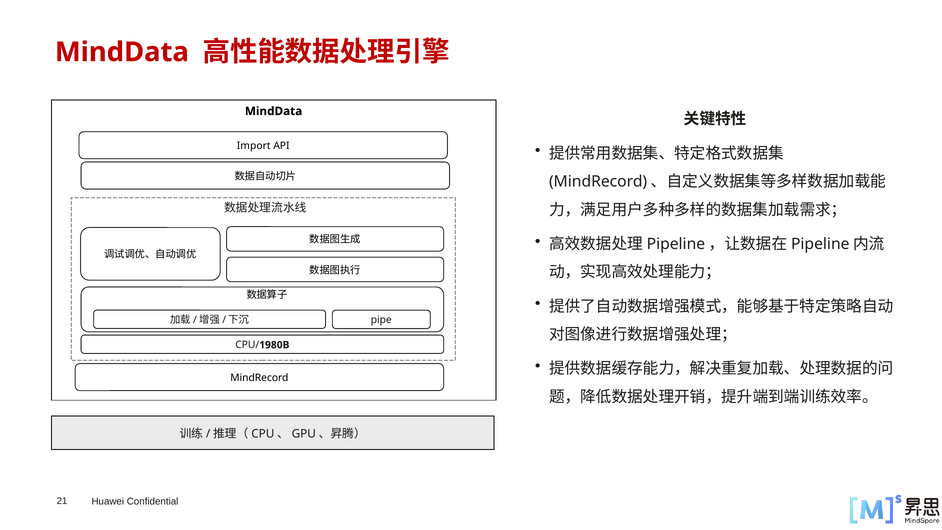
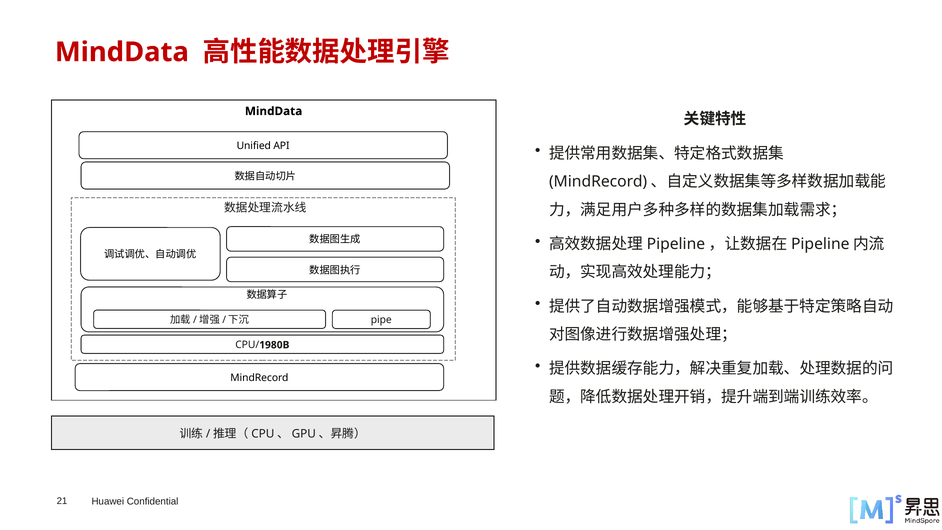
Import: Import -> Unified (254, 146)
